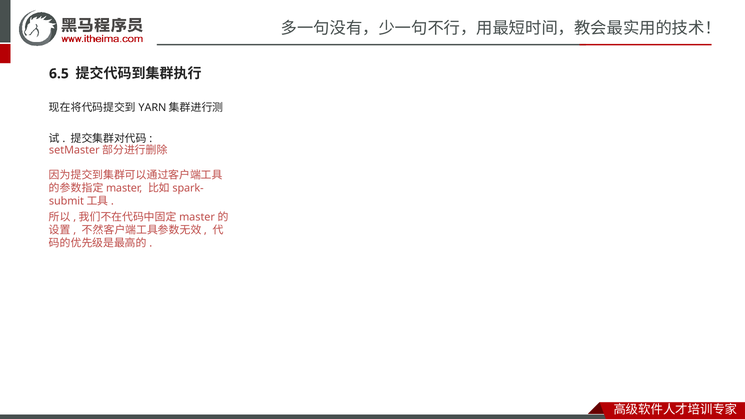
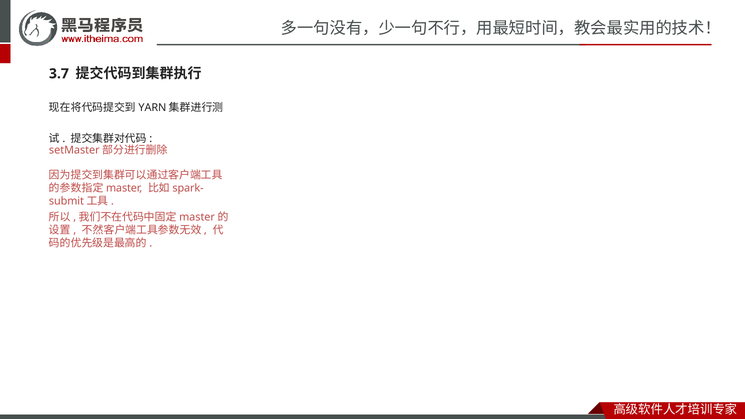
6.5: 6.5 -> 3.7 (59, 74)
